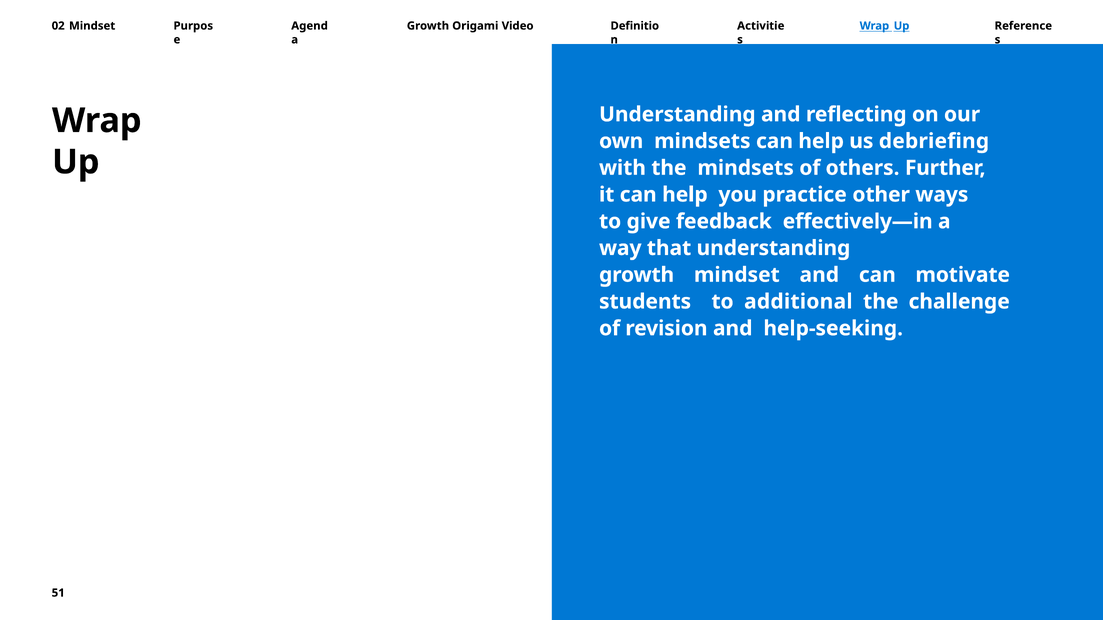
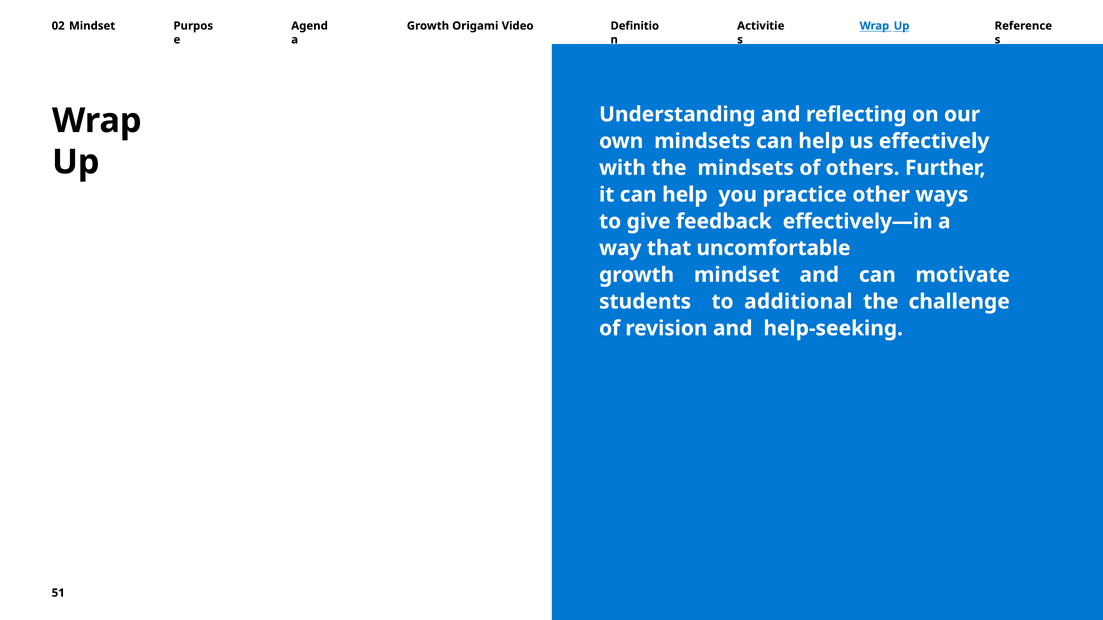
debriefing: debriefing -> effectively (934, 141)
that understanding: understanding -> uncomfortable (773, 248)
